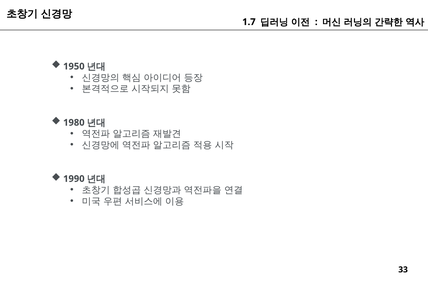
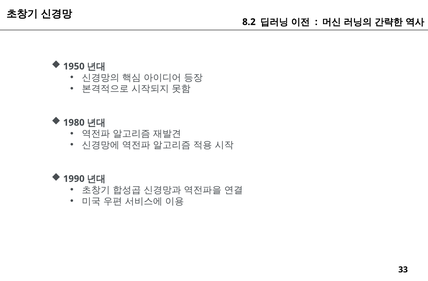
1.7: 1.7 -> 8.2 (249, 22)
